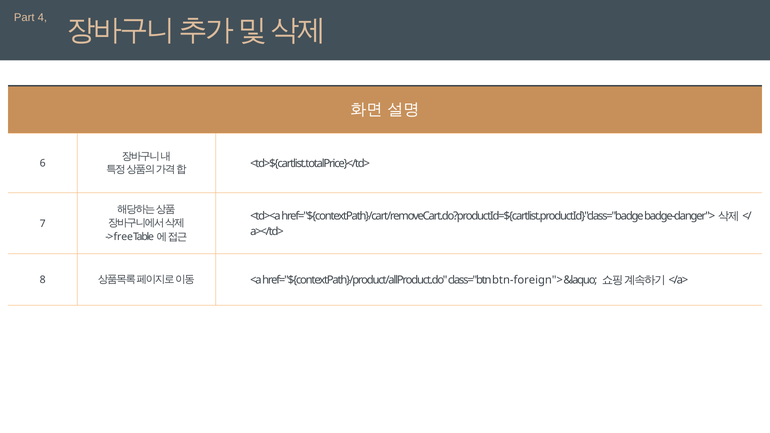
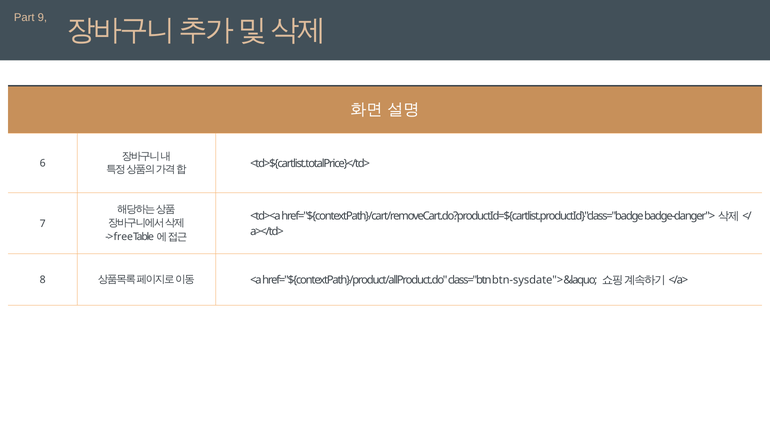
4: 4 -> 9 (42, 17)
btn-foreign">: btn-foreign"> -> btn-sysdate"> (528, 280)
